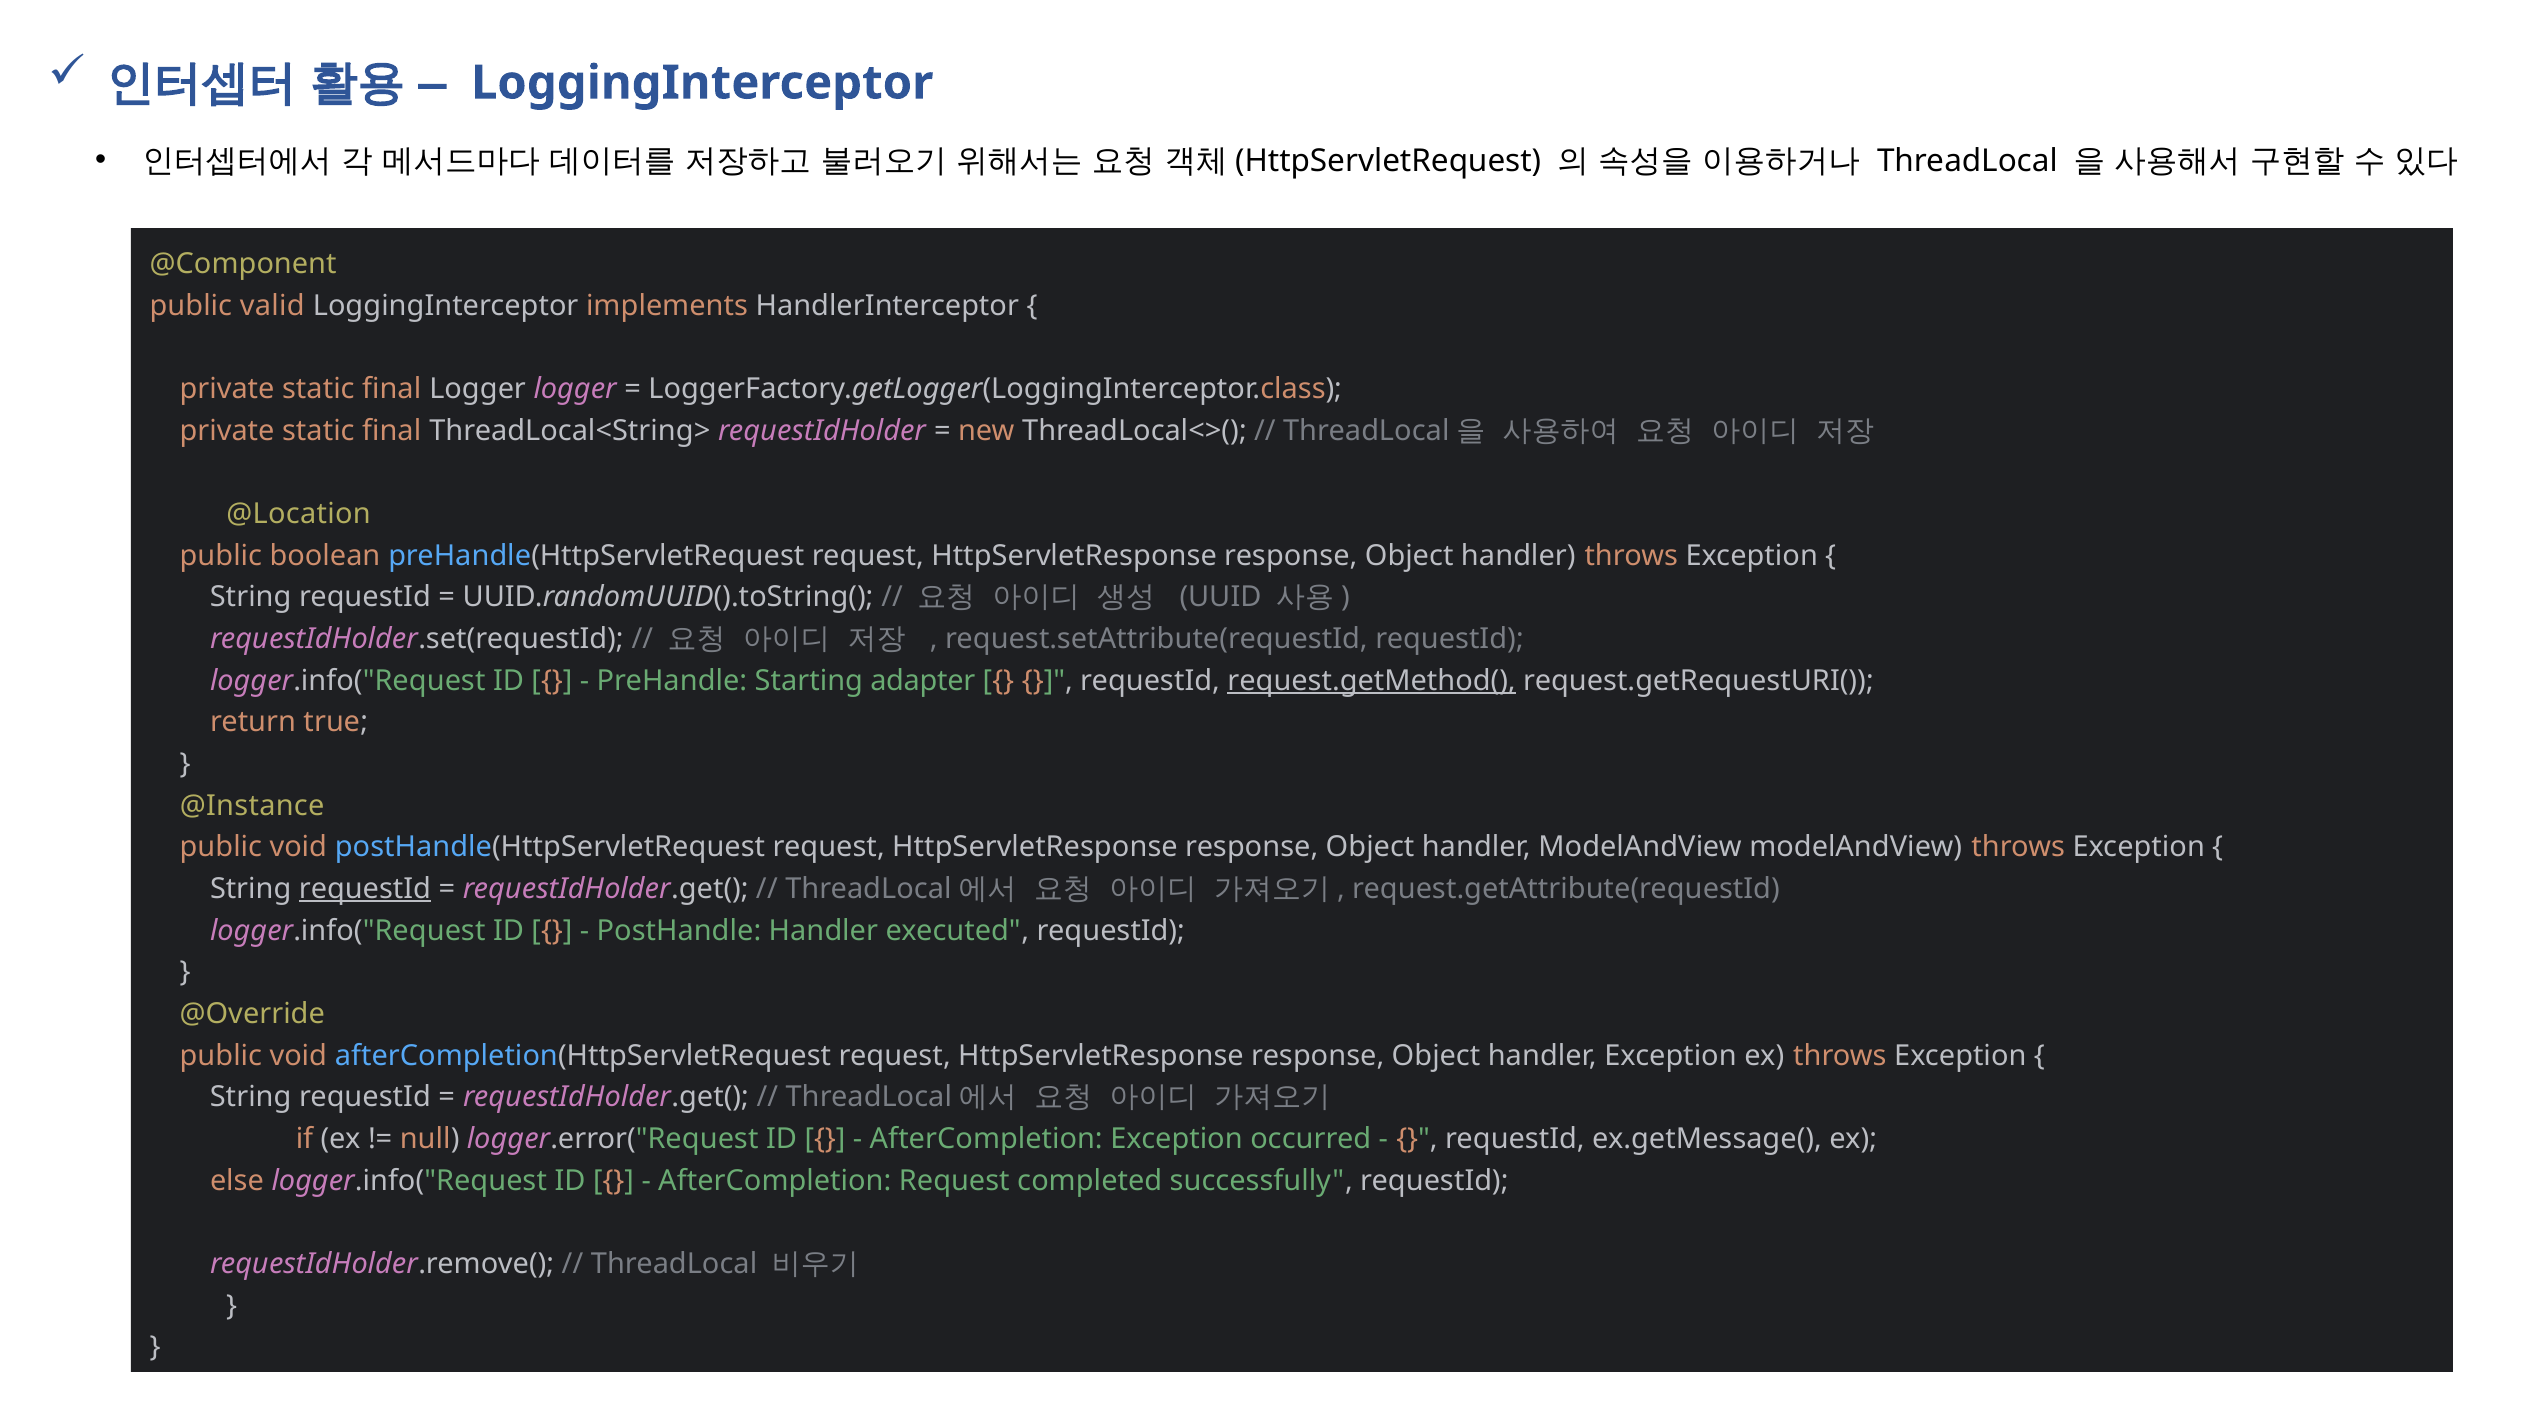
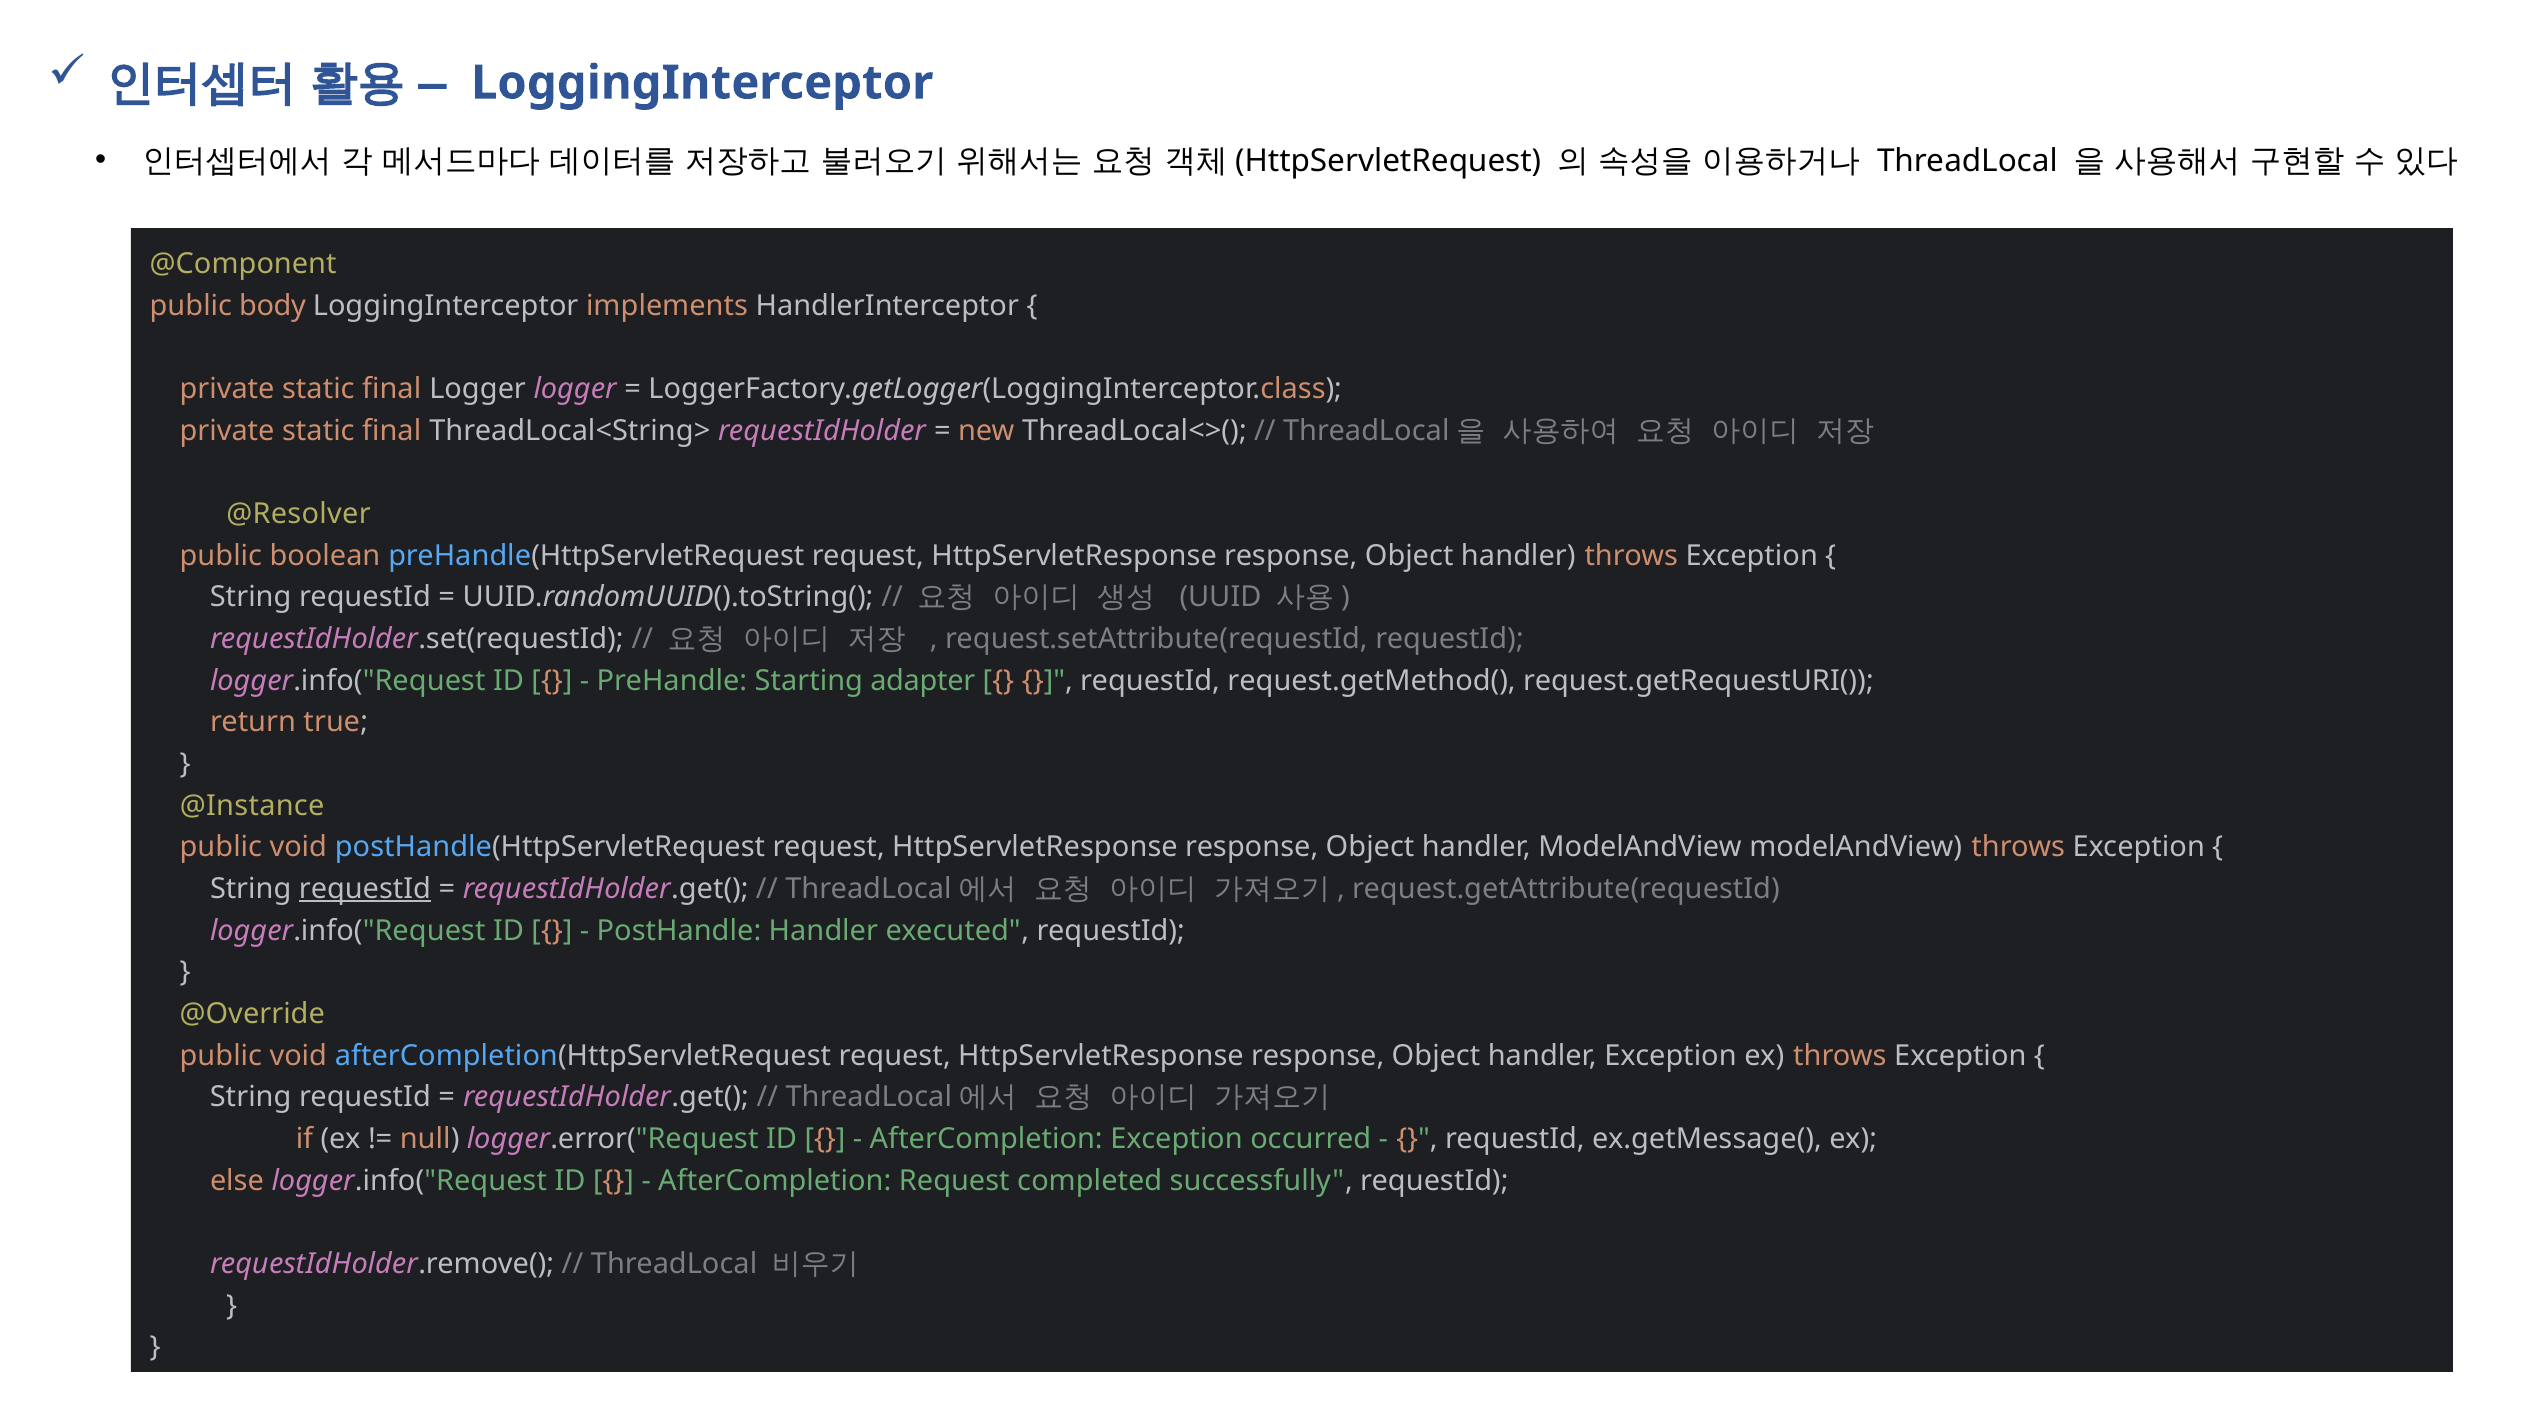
valid: valid -> body (272, 306)
@Location: @Location -> @Resolver (299, 514)
request.getMethod( underline: present -> none (1372, 681)
